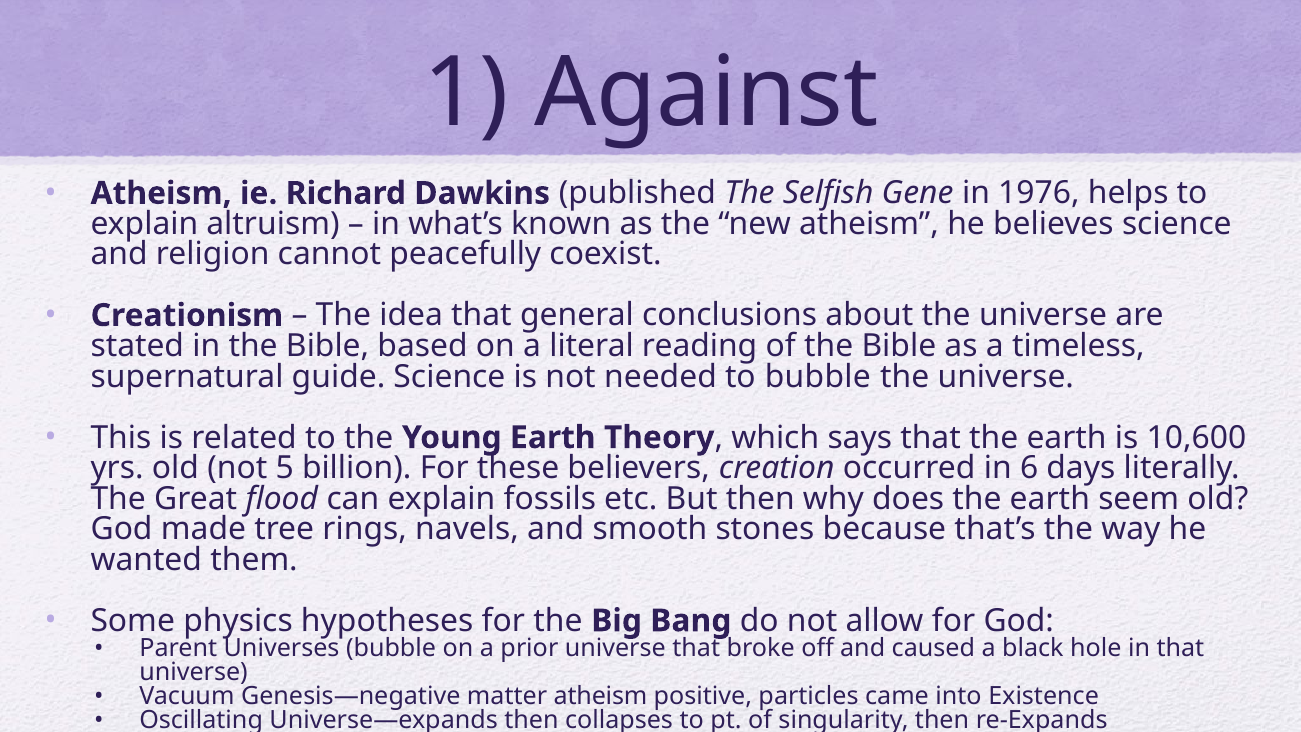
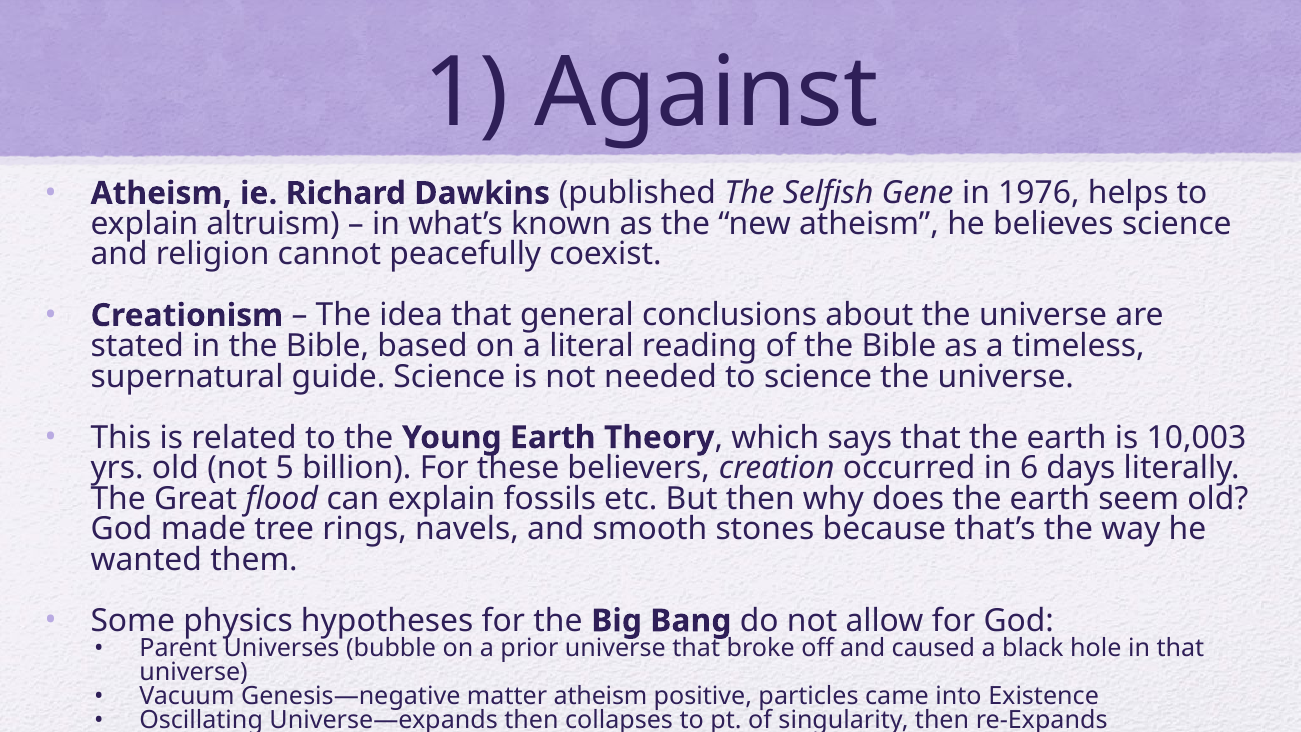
to bubble: bubble -> science (818, 376)
10,600: 10,600 -> 10,003 (1196, 437)
